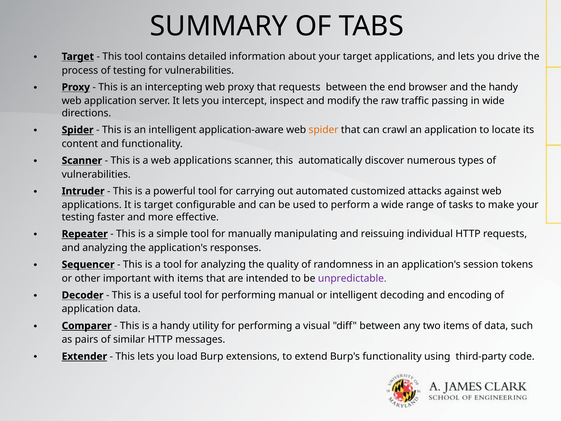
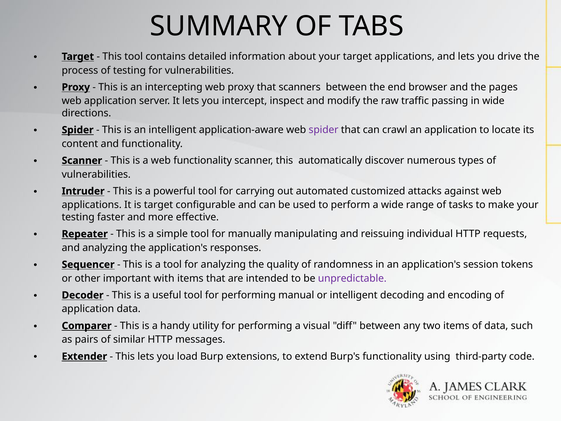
that requests: requests -> scanners (300, 87)
the handy: handy -> pages (503, 87)
spider colour: orange -> purple (324, 130)
a web applications: applications -> functionality (203, 160)
